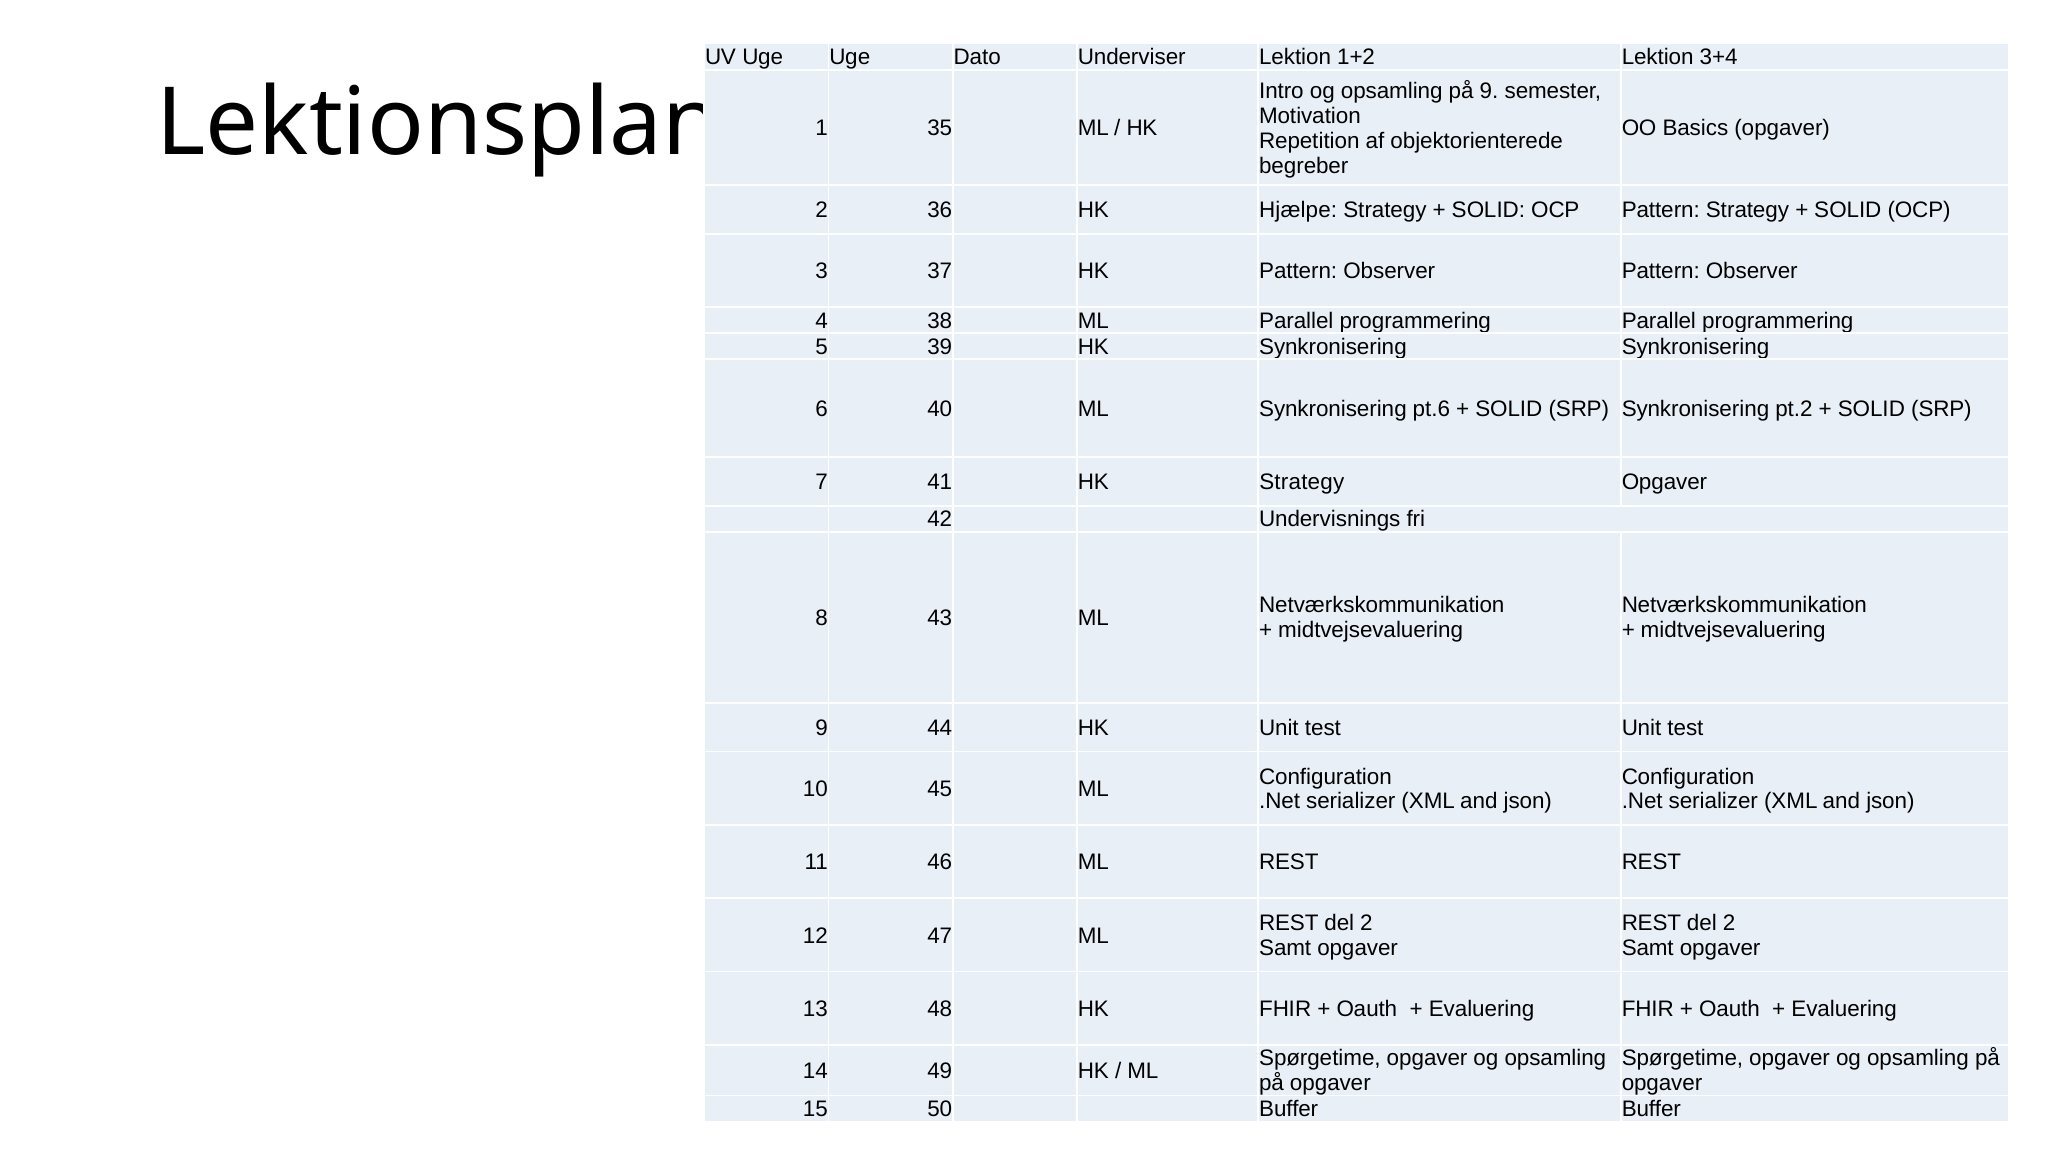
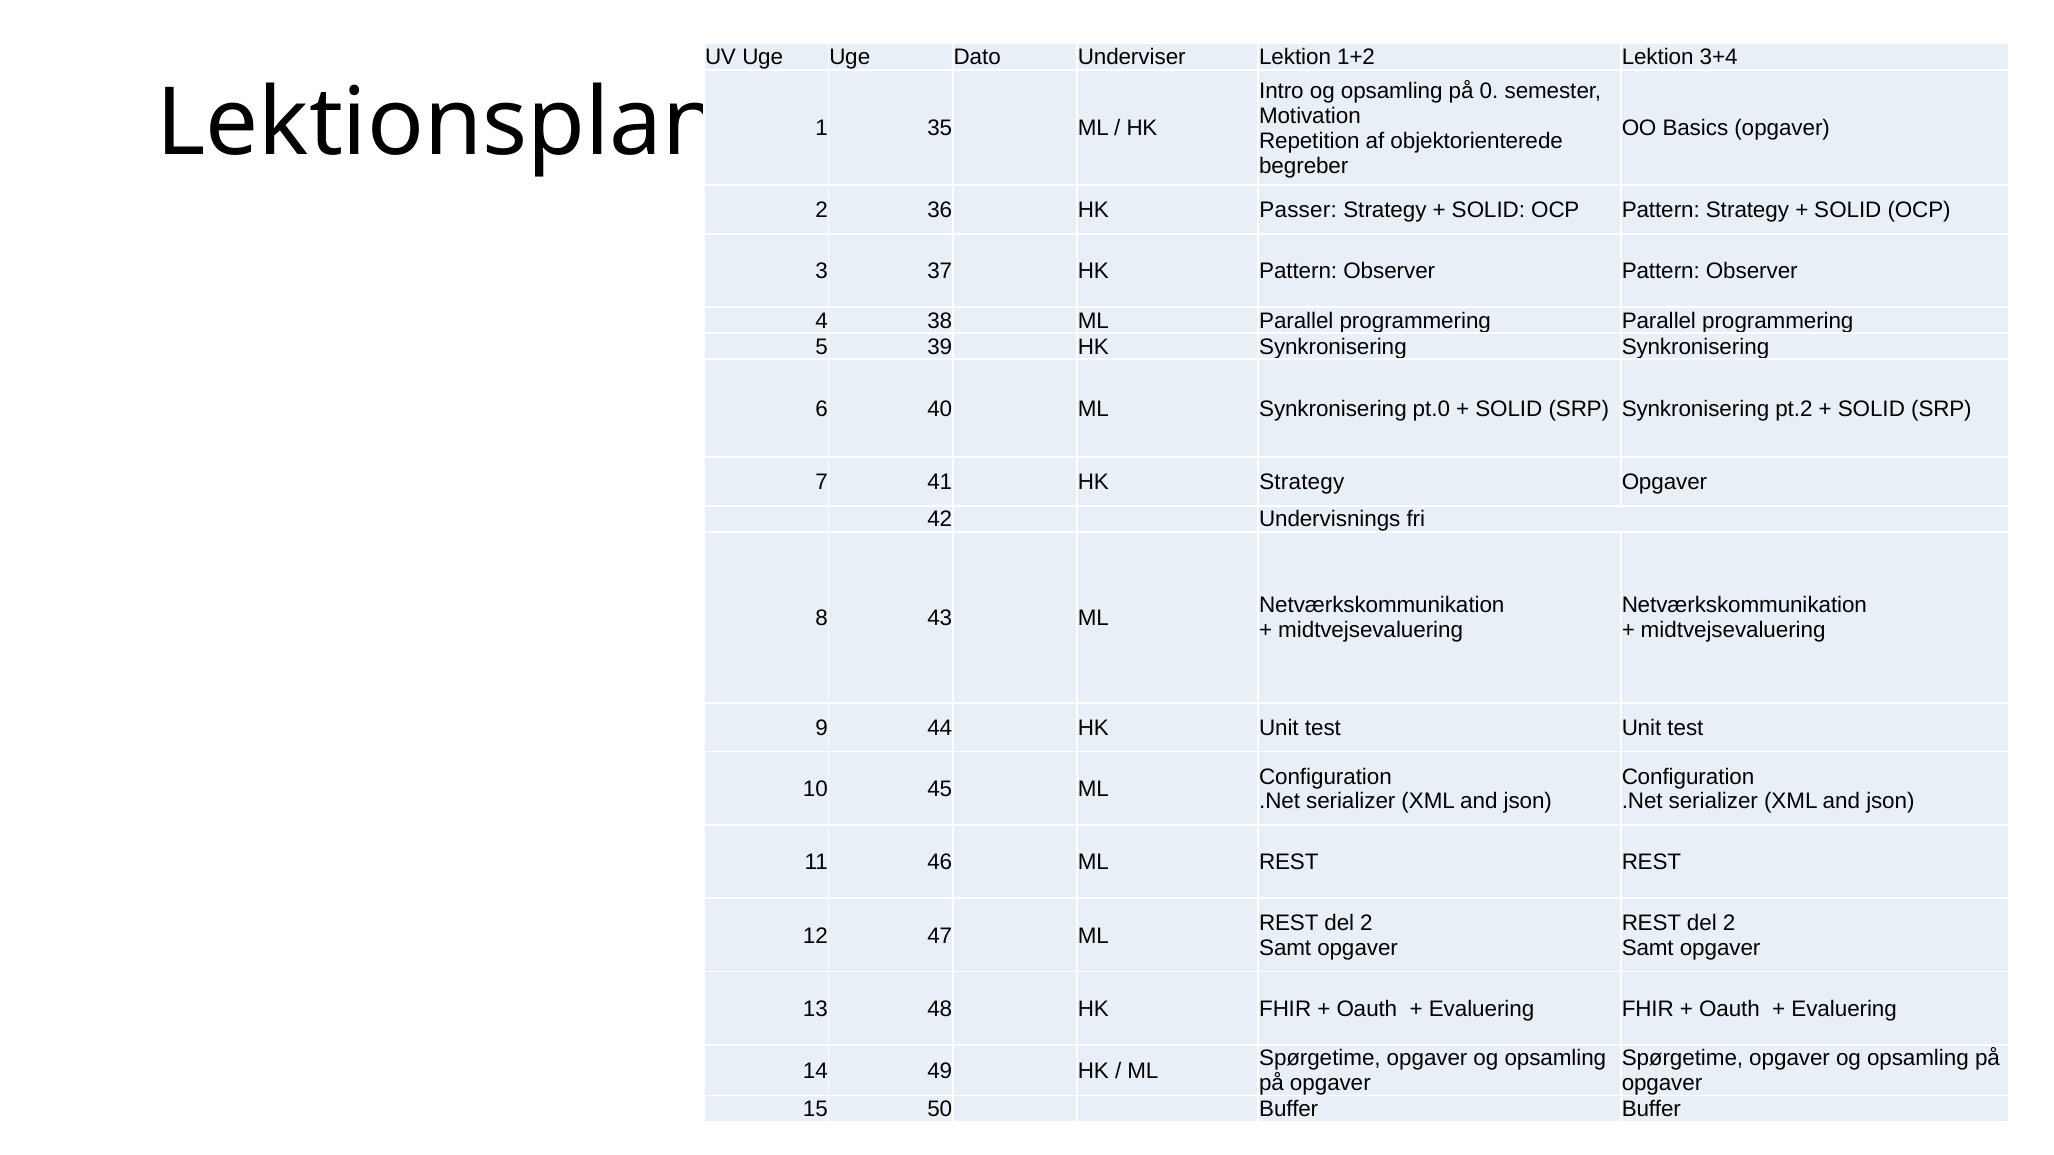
på 9: 9 -> 0 (1489, 91)
Hjælpe: Hjælpe -> Passer (1298, 211)
pt.6: pt.6 -> pt.0 (1431, 409)
